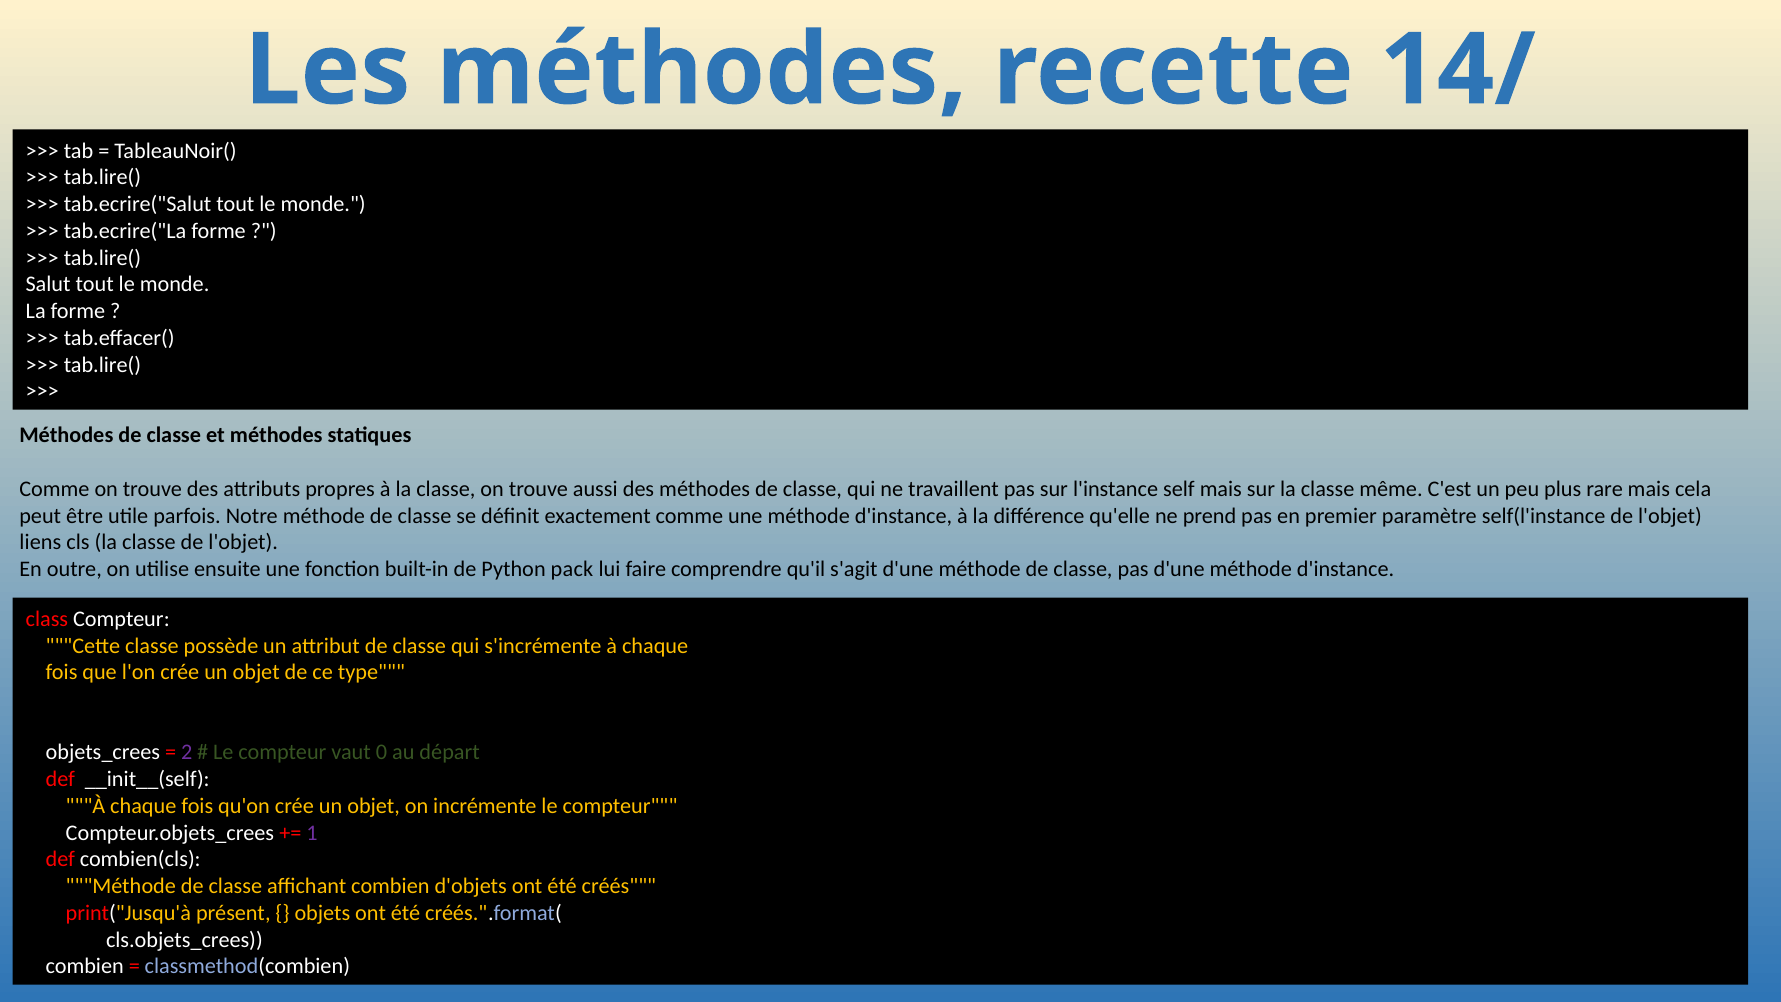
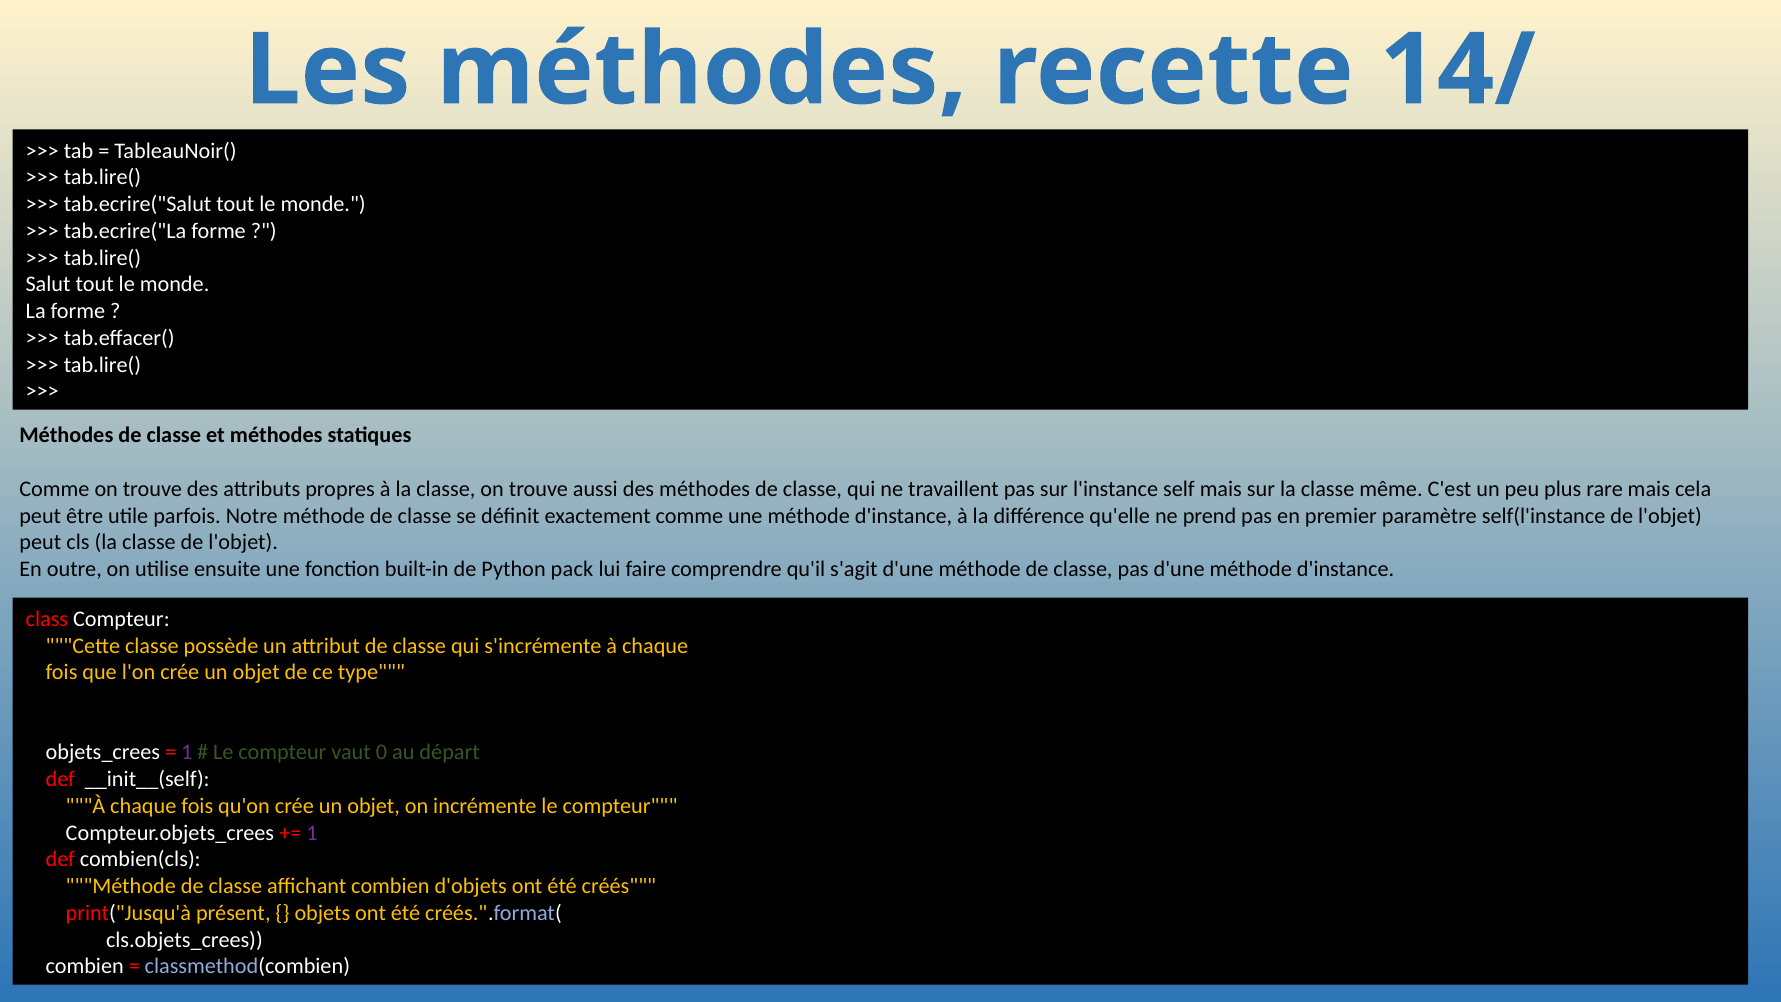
liens: liens -> peut (40, 542)
2: 2 -> 1 (187, 753)
